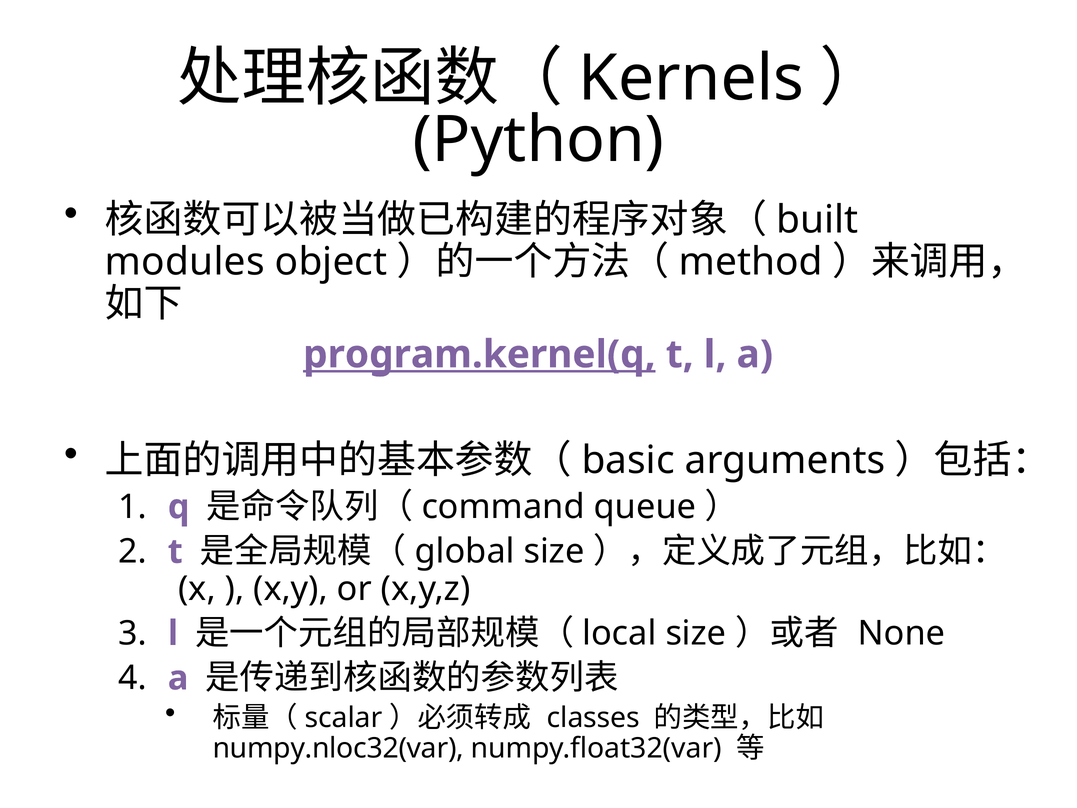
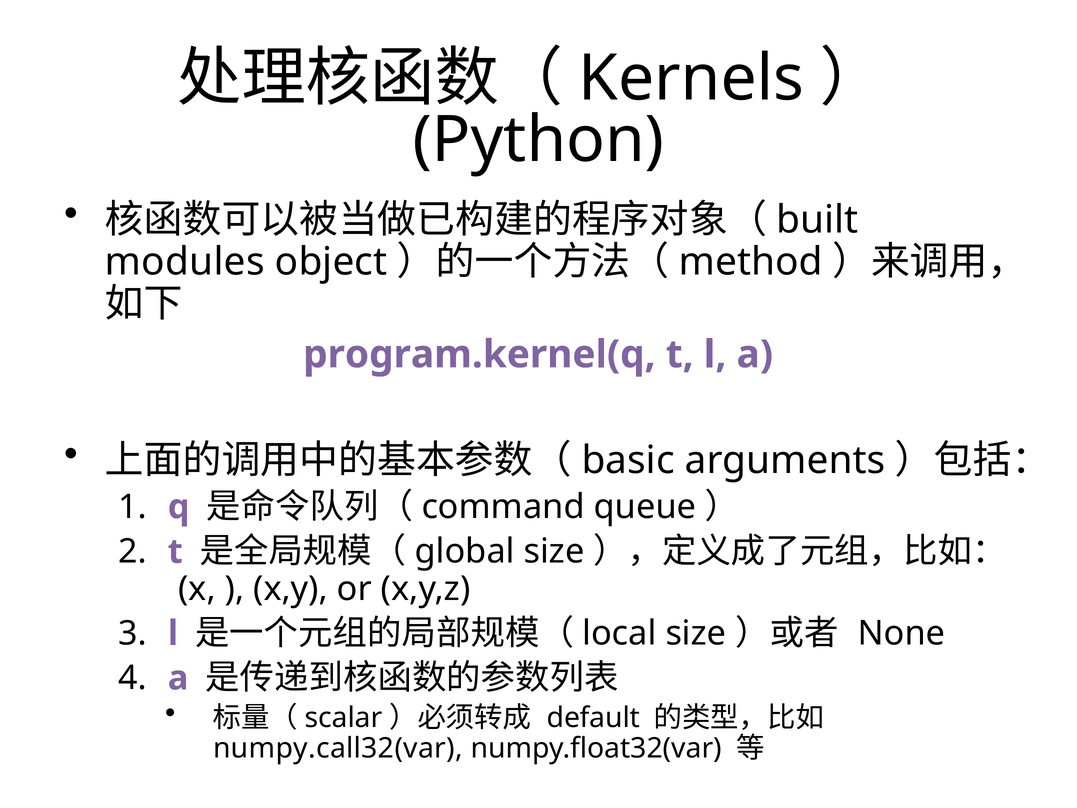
program.kernel(q underline: present -> none (479, 354)
classes: classes -> default (593, 718)
numpy.nloc32(var: numpy.nloc32(var -> numpy.call32(var (338, 748)
